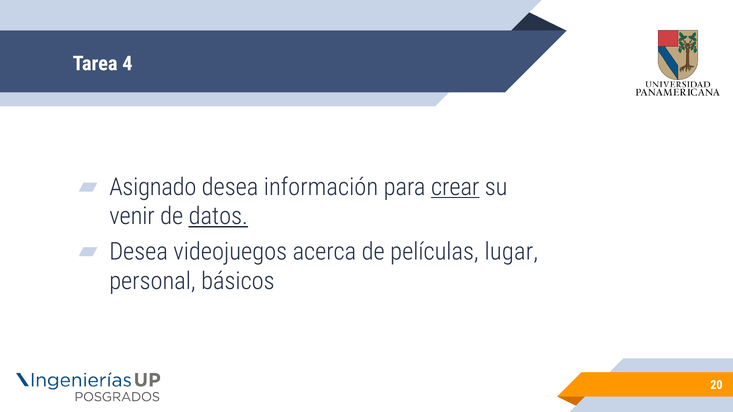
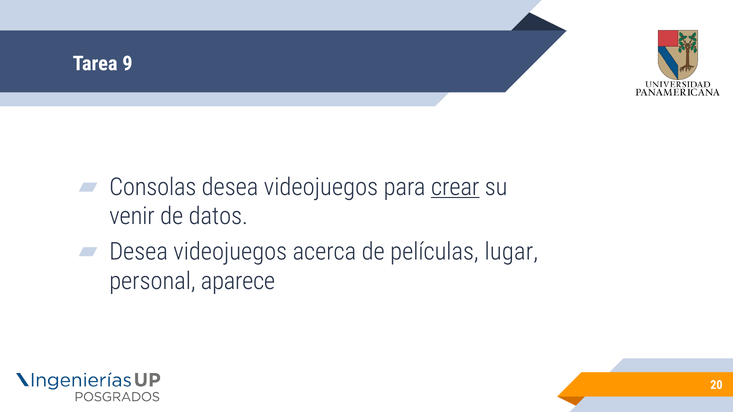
4: 4 -> 9 (127, 64)
Asignado: Asignado -> Consolas (153, 187)
información: información -> videojuegos (321, 187)
datos underline: present -> none (218, 216)
básicos: básicos -> aparece (238, 281)
